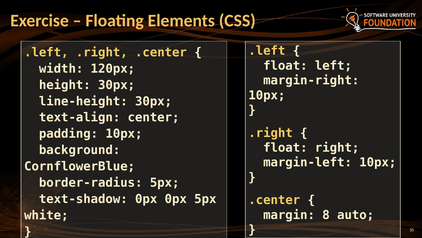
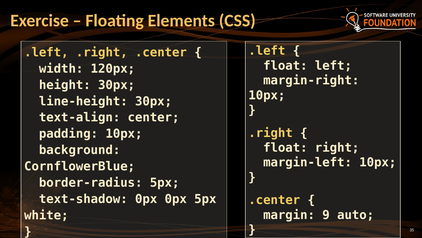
8: 8 -> 9 (326, 214)
